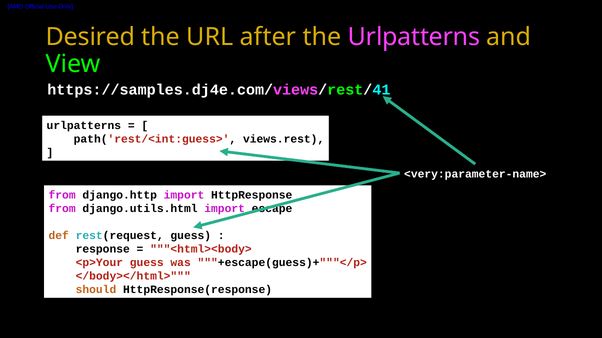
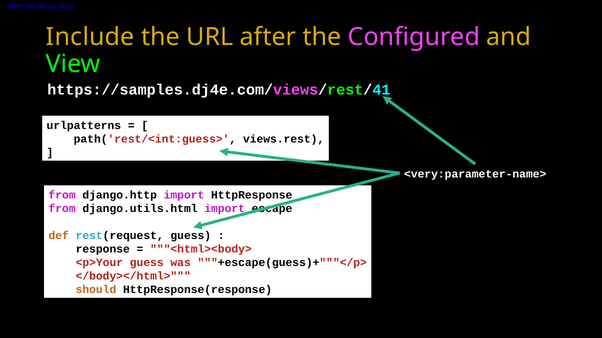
Desired: Desired -> Include (90, 37)
the Urlpatterns: Urlpatterns -> Configured (414, 37)
